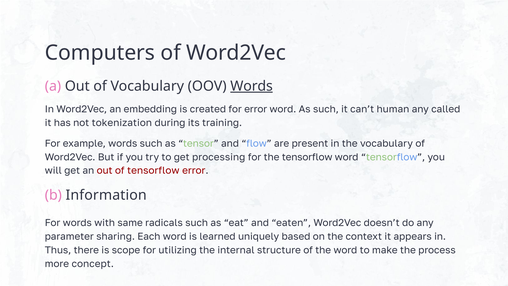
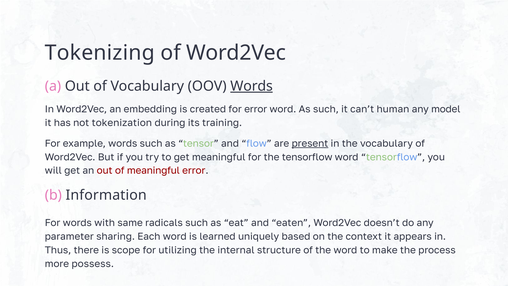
Computers: Computers -> Tokenizing (100, 53)
called: called -> model (446, 109)
present underline: none -> present (310, 143)
get processing: processing -> meaningful (219, 157)
of tensorflow: tensorflow -> meaningful (153, 171)
concept: concept -> possess (93, 264)
